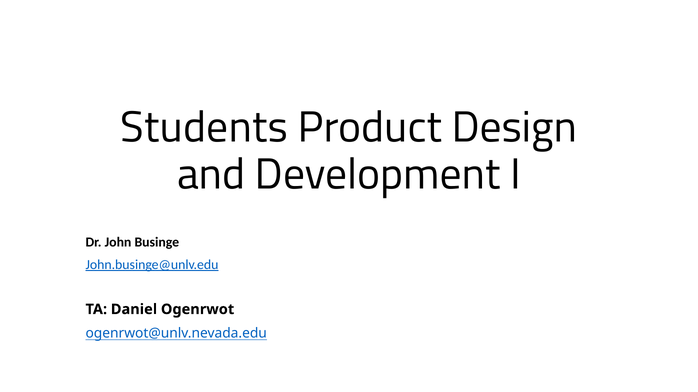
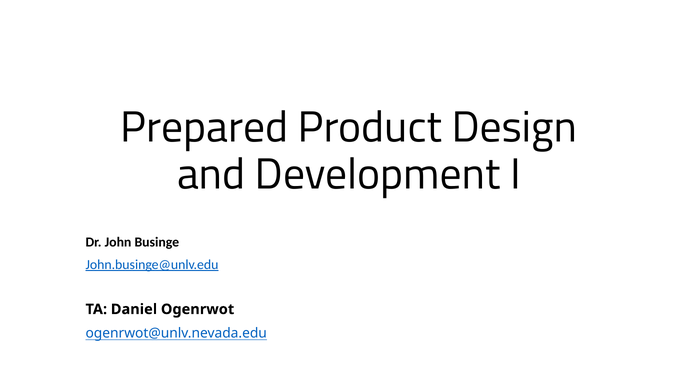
Students: Students -> Prepared (204, 127)
